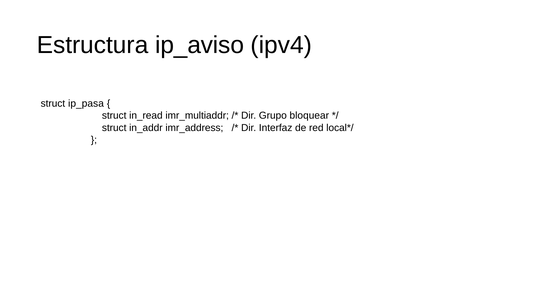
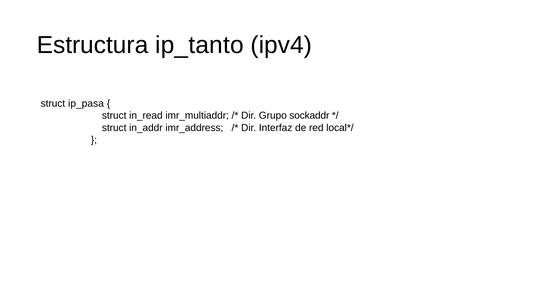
ip_aviso: ip_aviso -> ip_tanto (199, 45)
bloquear: bloquear -> sockaddr (309, 116)
